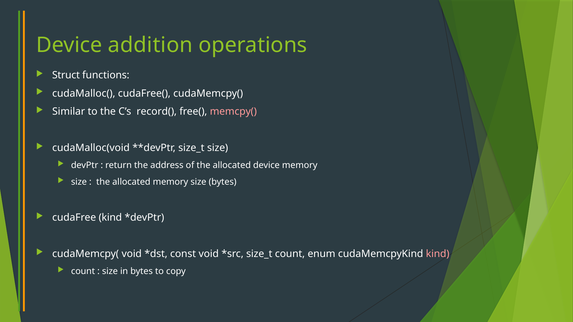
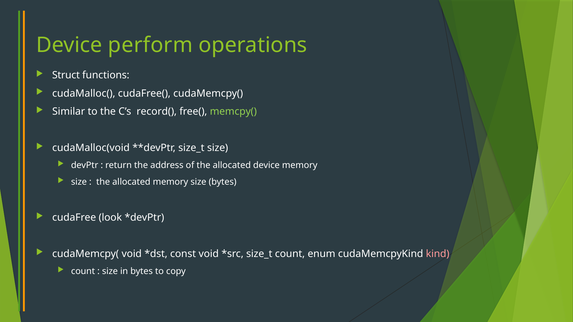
addition: addition -> perform (150, 45)
memcpy( colour: pink -> light green (233, 112)
cudaFree kind: kind -> look (110, 218)
